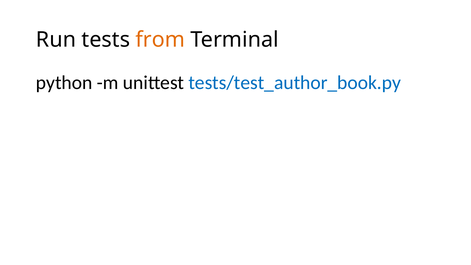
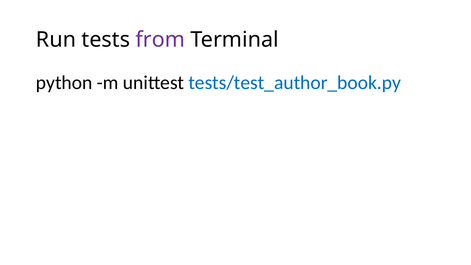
from colour: orange -> purple (160, 40)
